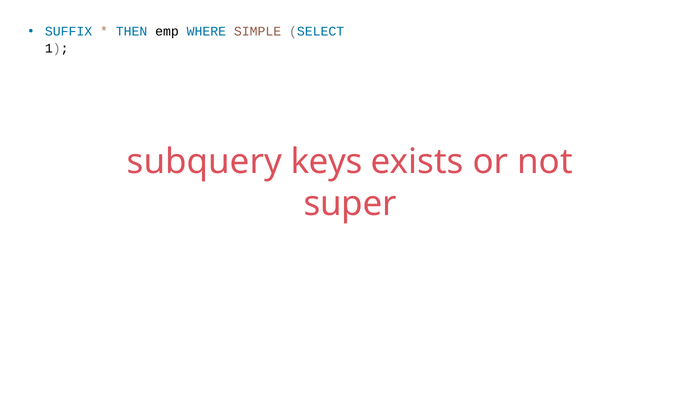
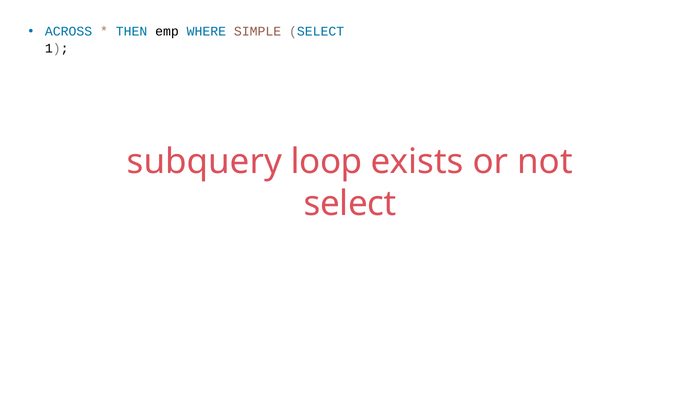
SUFFIX: SUFFIX -> ACROSS (69, 32)
keys: keys -> loop (327, 162)
super: super -> select (350, 204)
